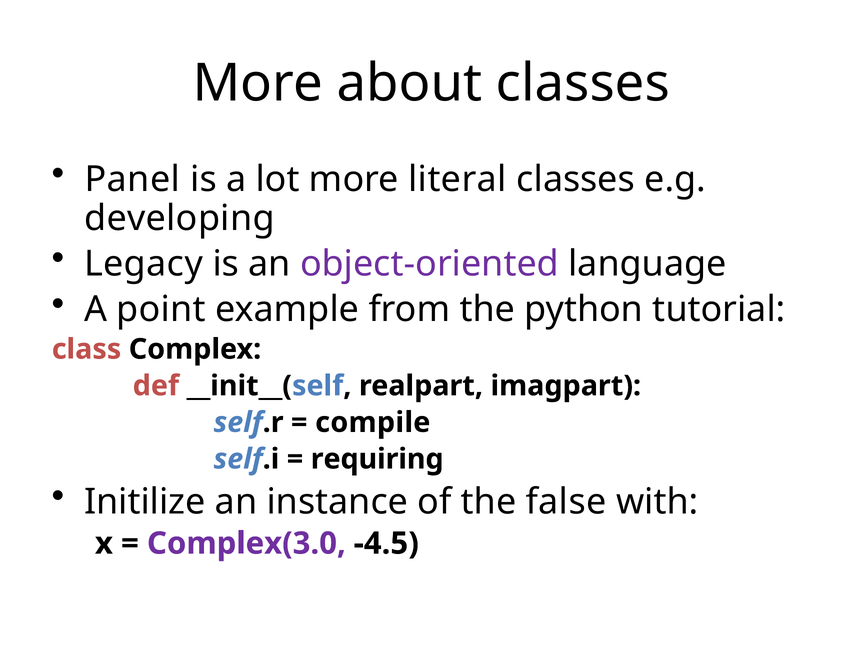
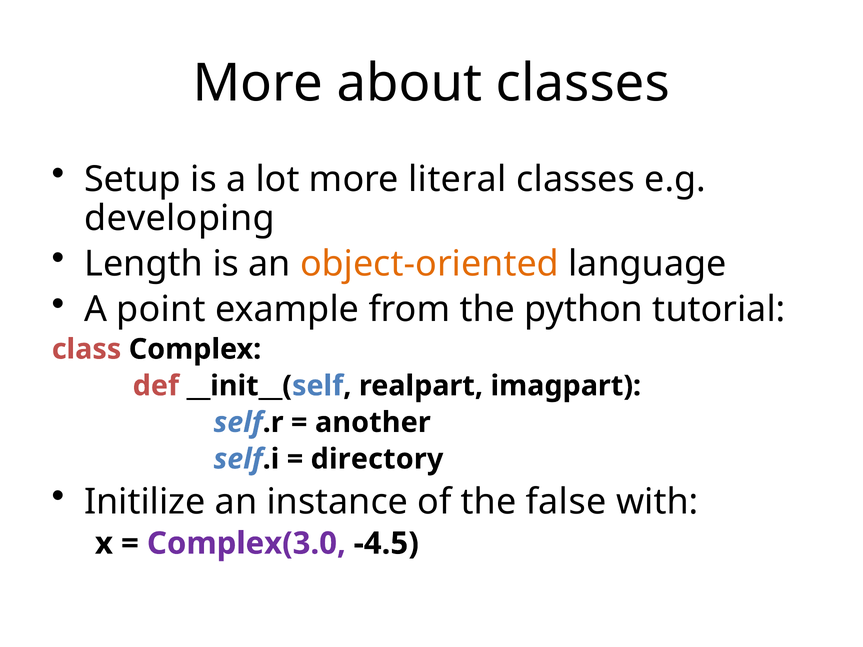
Panel: Panel -> Setup (133, 179)
Legacy: Legacy -> Length (144, 264)
object-oriented colour: purple -> orange (430, 264)
compile: compile -> another (373, 423)
requiring: requiring -> directory (377, 459)
